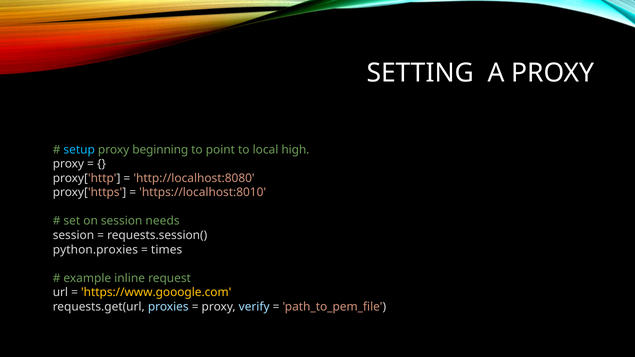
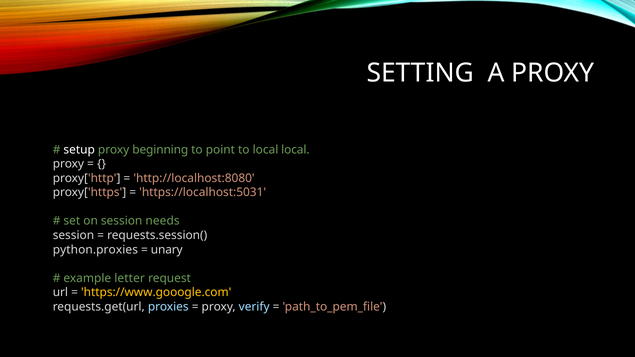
setup colour: light blue -> white (79, 150)
local high: high -> local (295, 150)
https://localhost:8010: https://localhost:8010 -> https://localhost:5031 (203, 193)
times: times -> unary (167, 250)
inline: inline -> letter (130, 278)
